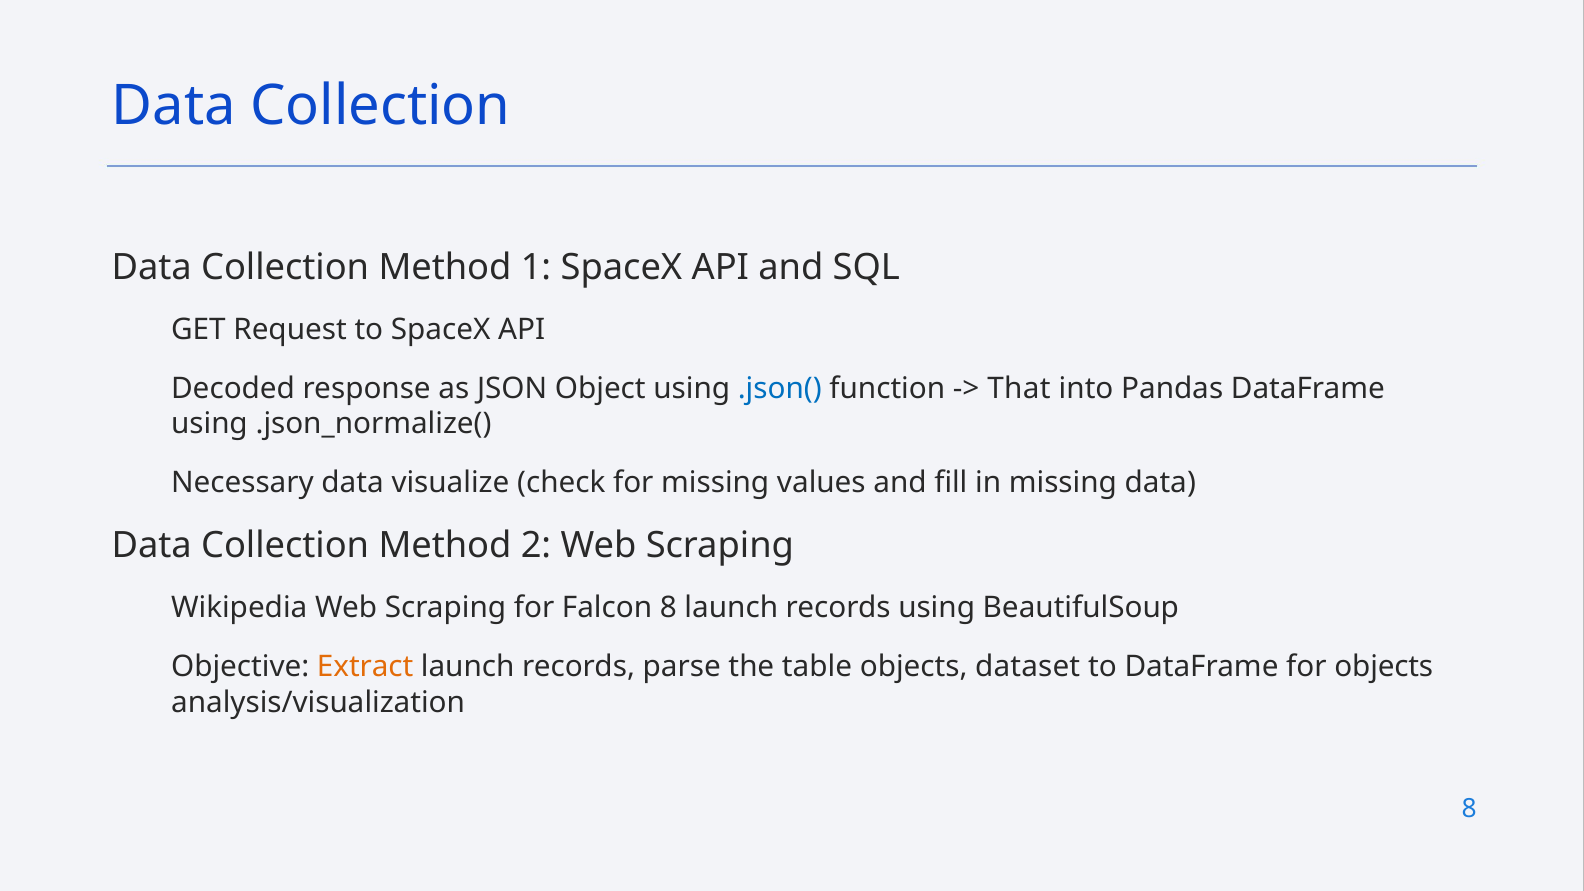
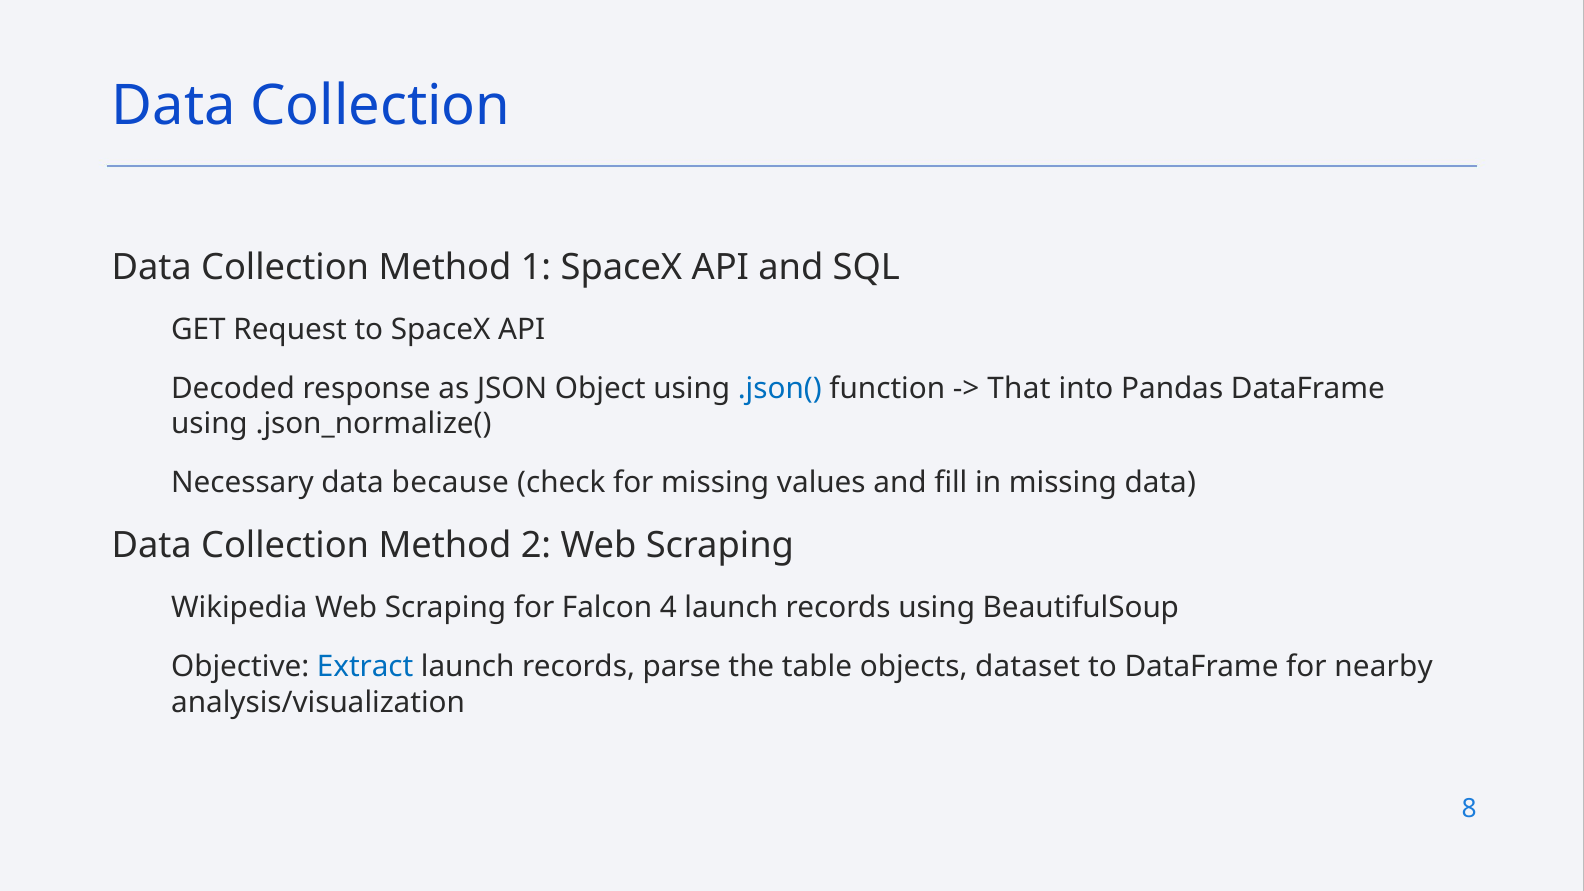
visualize: visualize -> because (450, 483)
Falcon 8: 8 -> 4 (668, 608)
Extract colour: orange -> blue (365, 667)
for objects: objects -> nearby (1384, 667)
